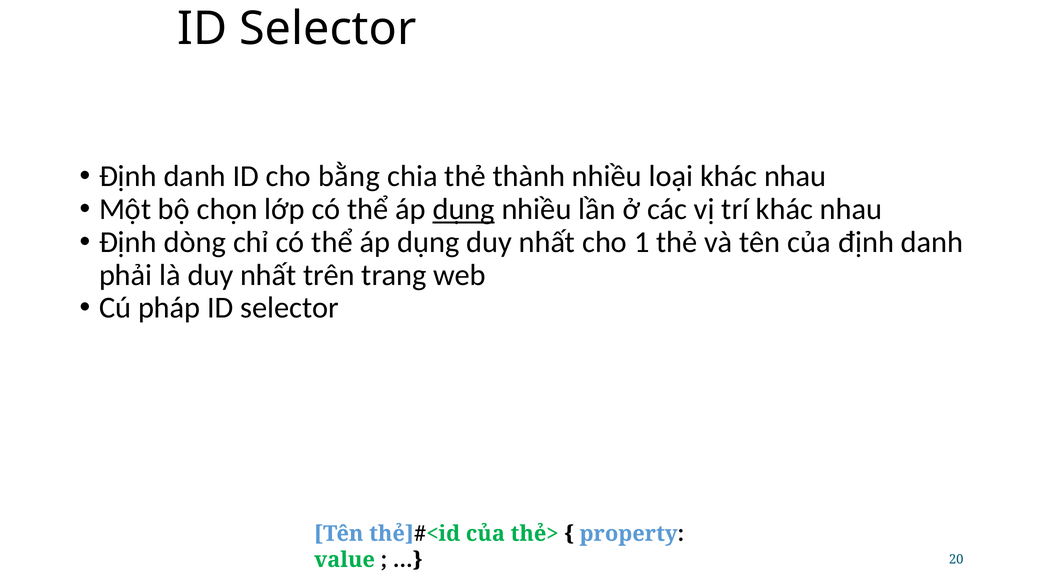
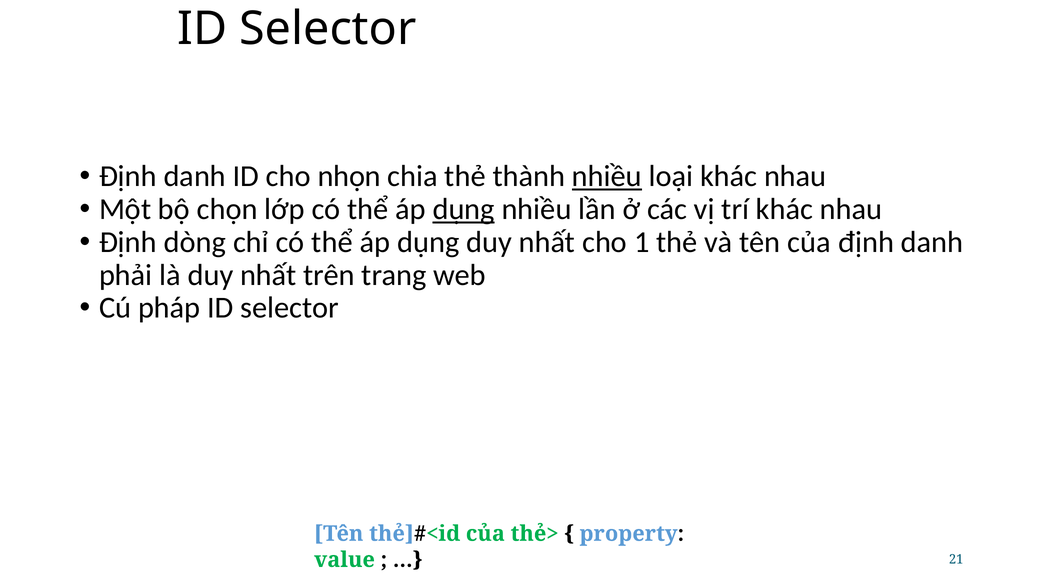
bằng: bằng -> nhọn (349, 176)
nhiều underline: none -> present (607, 176)
20: 20 -> 21 (956, 559)
